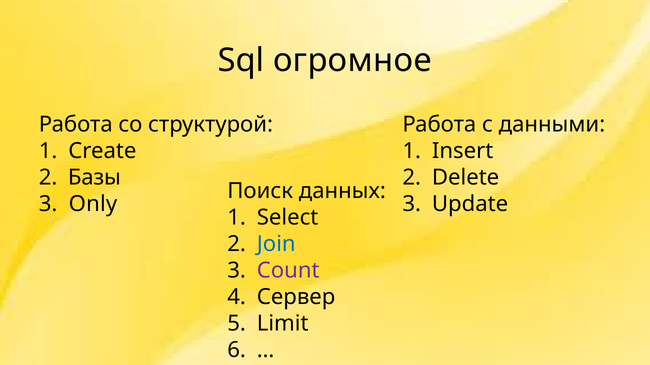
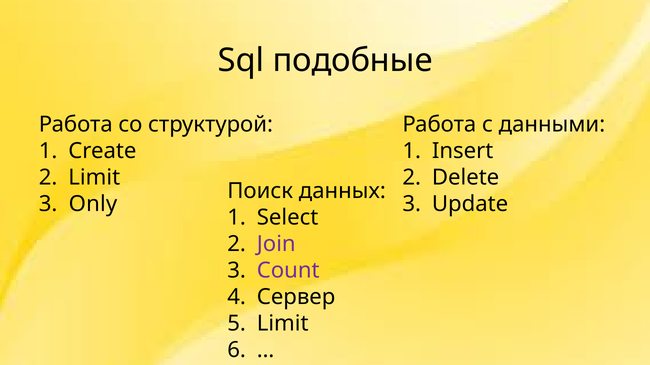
огромное: огромное -> подобные (353, 60)
Базы: Базы -> Limit (94, 178)
Join colour: blue -> purple (276, 244)
